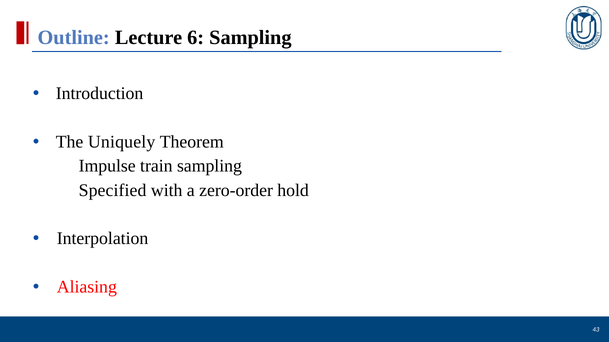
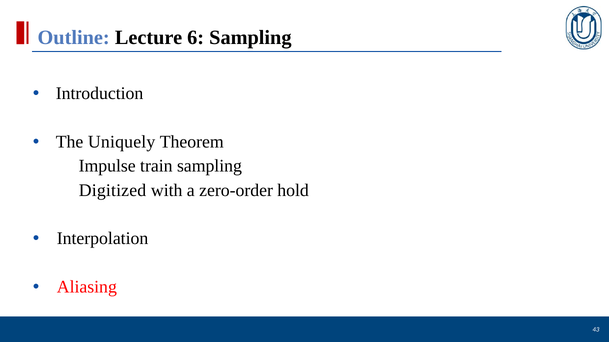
Specified: Specified -> Digitized (113, 191)
